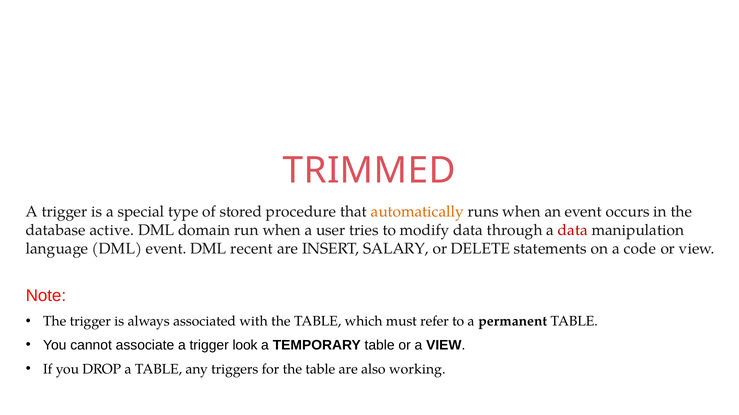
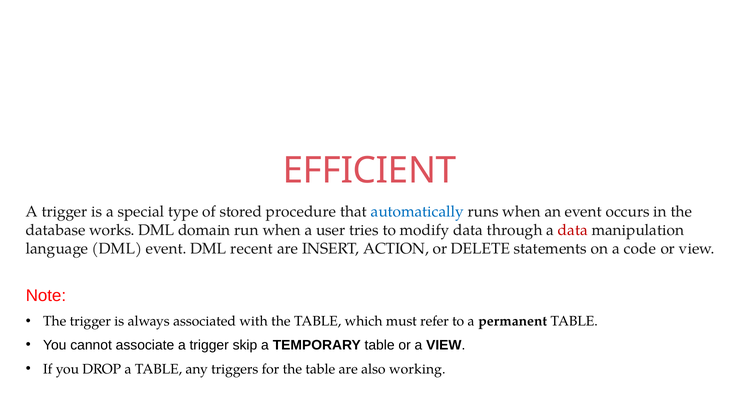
TRIMMED: TRIMMED -> EFFICIENT (370, 171)
automatically colour: orange -> blue (417, 212)
active: active -> works (112, 231)
SALARY: SALARY -> ACTION (396, 249)
look: look -> skip (245, 346)
